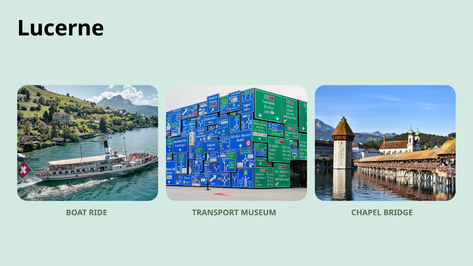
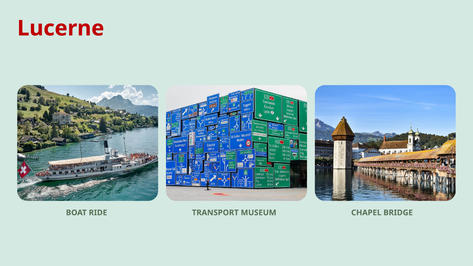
Lucerne colour: black -> red (61, 28)
